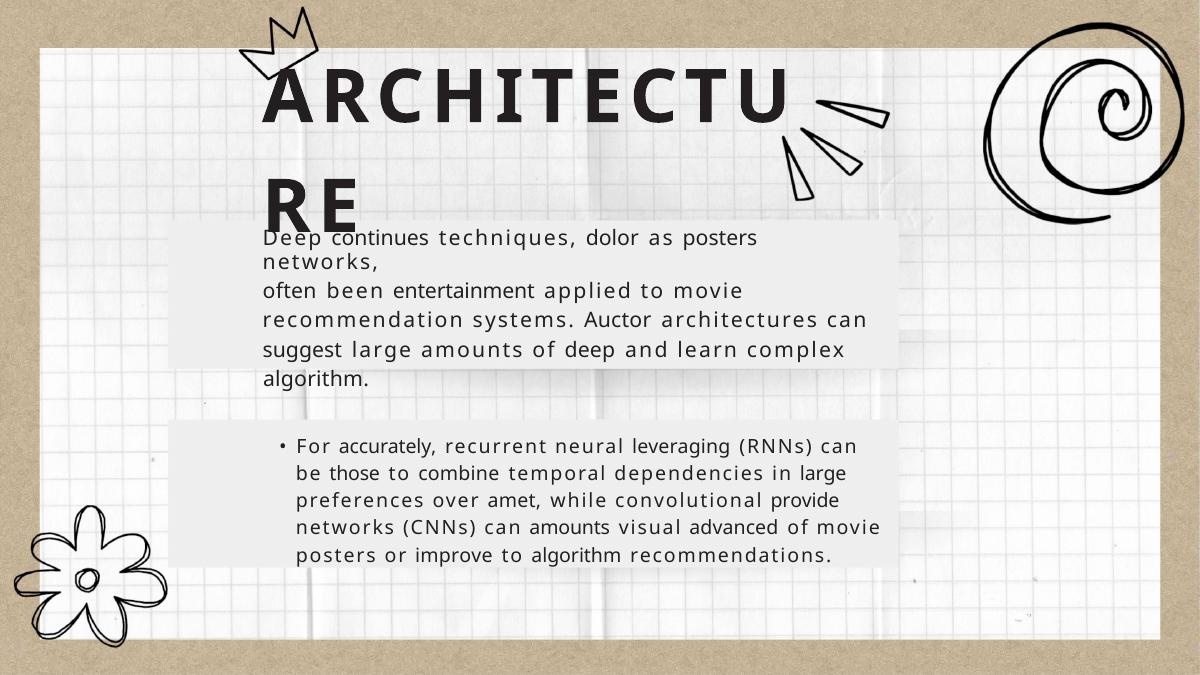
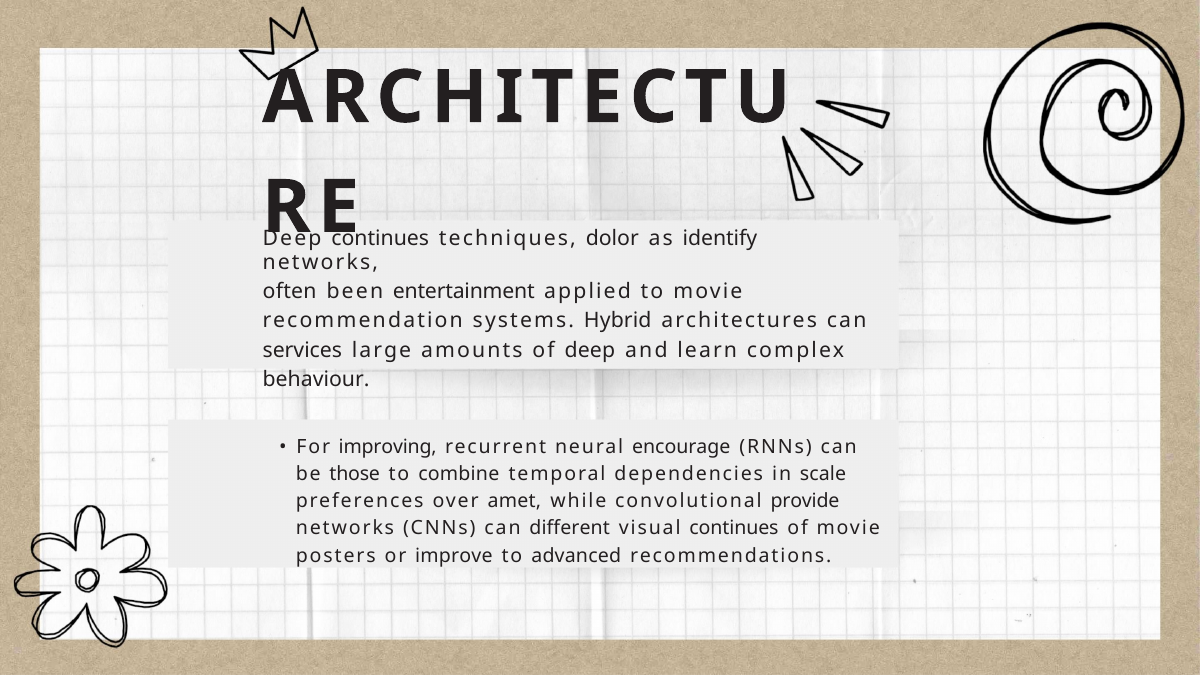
as posters: posters -> identify (720, 238)
Auctor: Auctor -> Hybrid (618, 321)
suggest: suggest -> services (302, 350)
algorithm: algorithm -> behaviour (316, 379)
accurately: accurately -> improving (388, 447)
leveraging: leveraging -> encourage (681, 447)
in large: large -> scale (823, 474)
can amounts: amounts -> different (570, 528)
visual advanced: advanced -> continues (734, 528)
to algorithm: algorithm -> advanced (576, 556)
